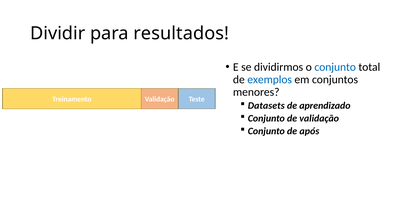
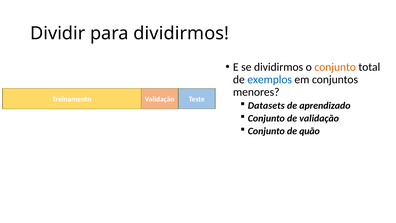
para resultados: resultados -> dividirmos (181, 33)
conjunto colour: blue -> orange (335, 67)
após: após -> quão (309, 131)
